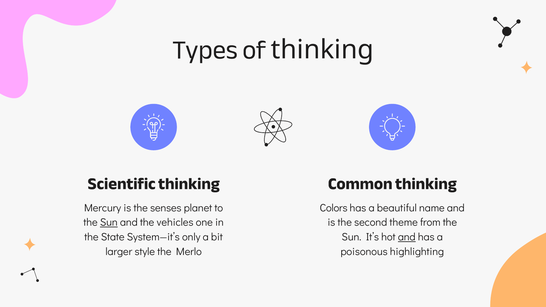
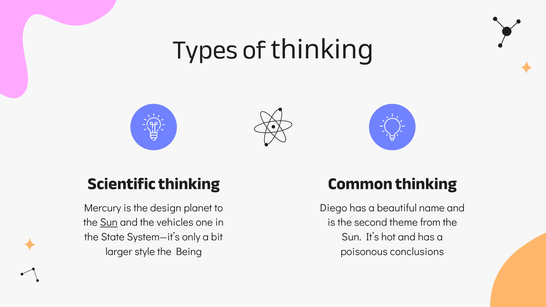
senses: senses -> design (166, 208)
Colors: Colors -> Diego (334, 208)
and underline: present -> none (407, 237)
Merlo: Merlo -> Being (189, 252)
highlighting: highlighting -> conclusions (417, 252)
